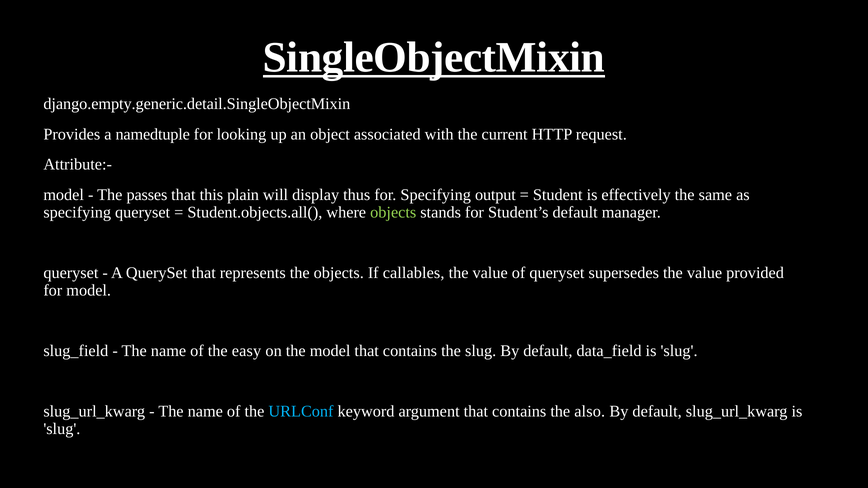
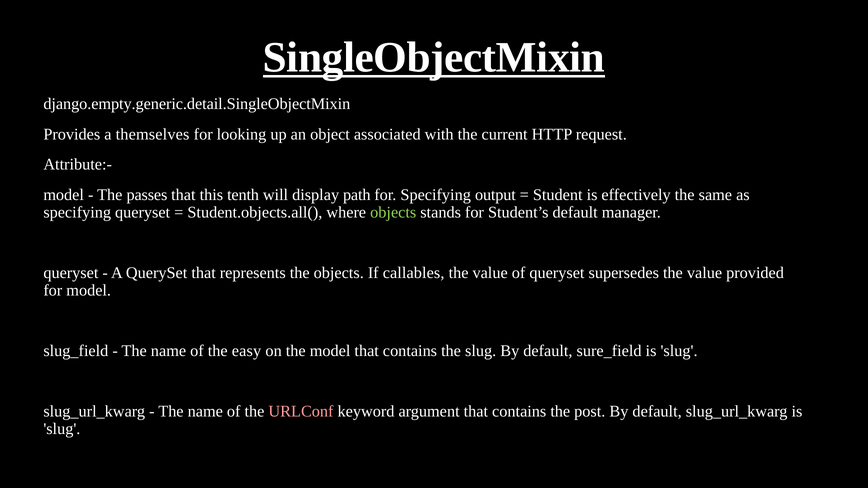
namedtuple: namedtuple -> themselves (153, 134)
plain: plain -> tenth (243, 195)
thus: thus -> path (357, 195)
data_field: data_field -> sure_field (609, 351)
URLConf colour: light blue -> pink (301, 411)
also: also -> post (590, 411)
